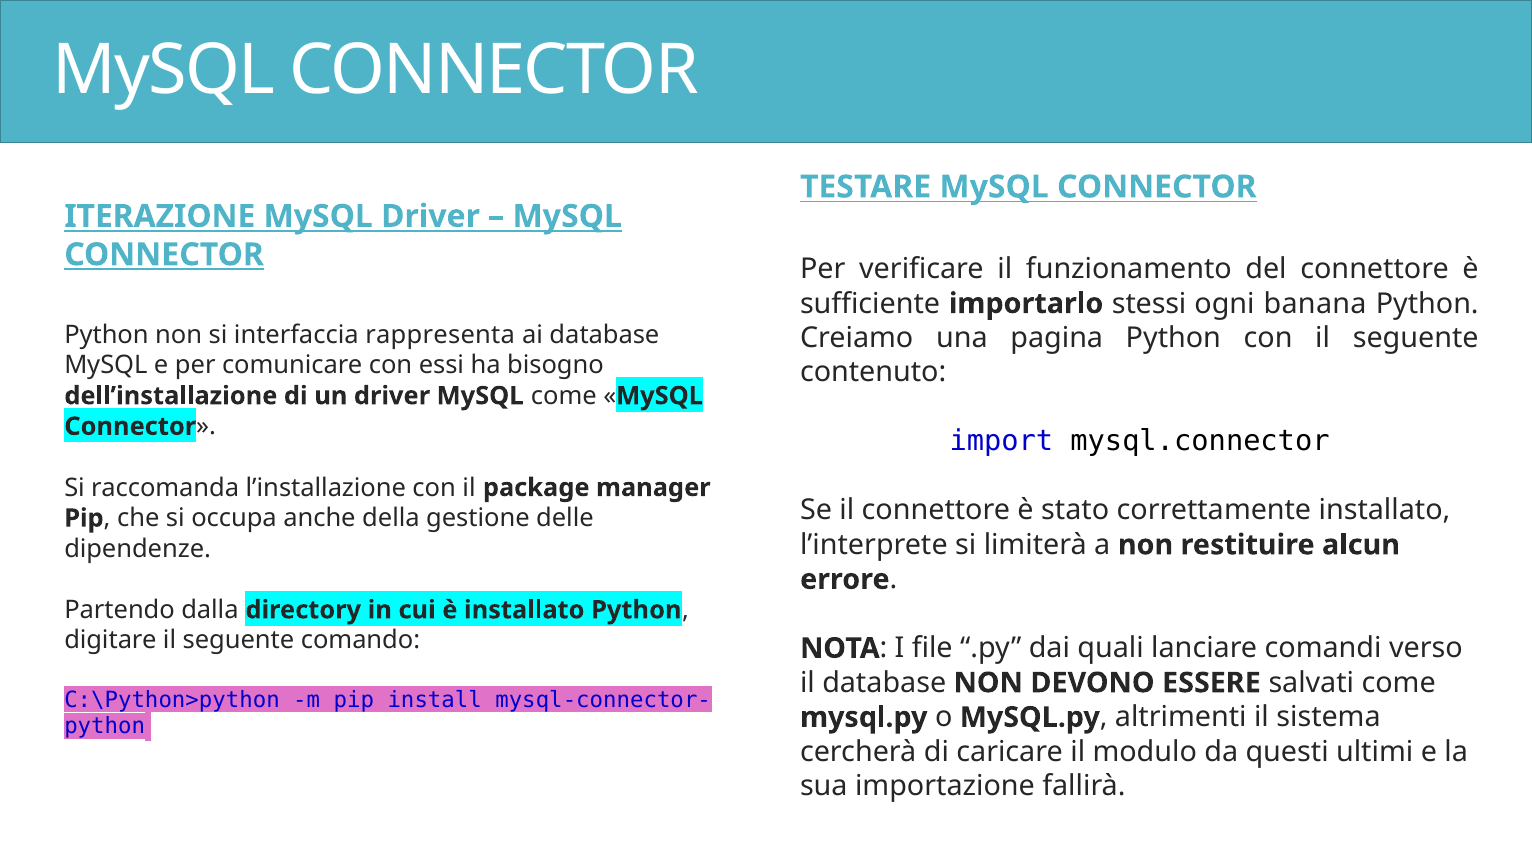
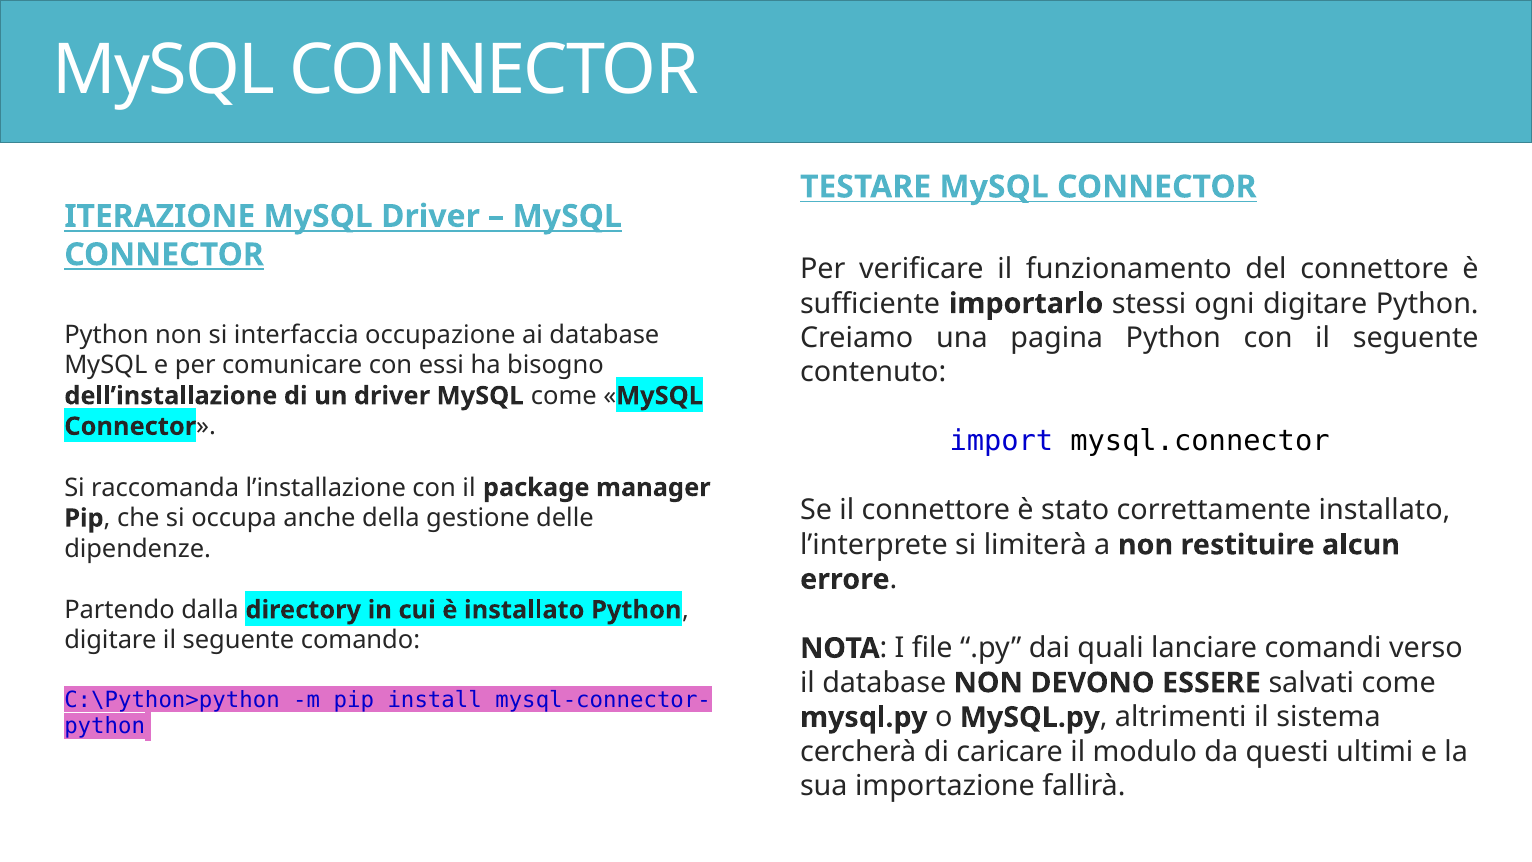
ogni banana: banana -> digitare (1315, 303)
rappresenta: rappresenta -> occupazione (440, 335)
